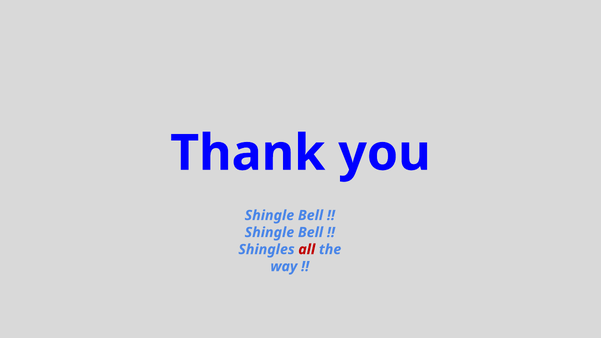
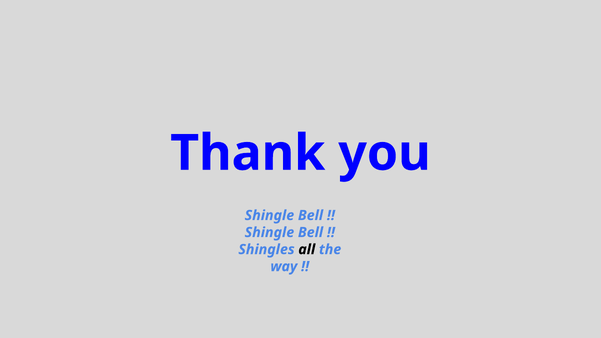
all colour: red -> black (307, 250)
